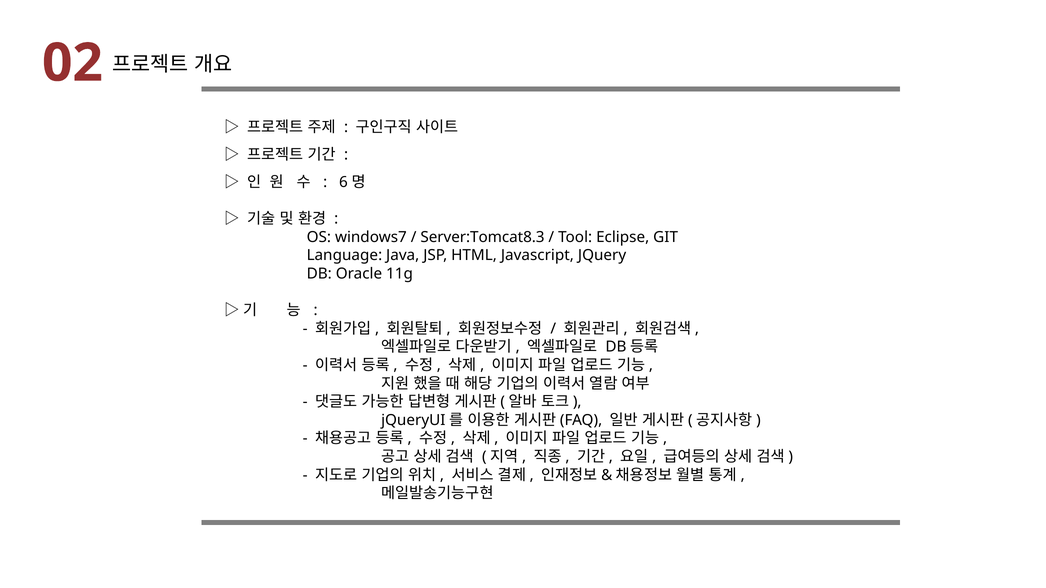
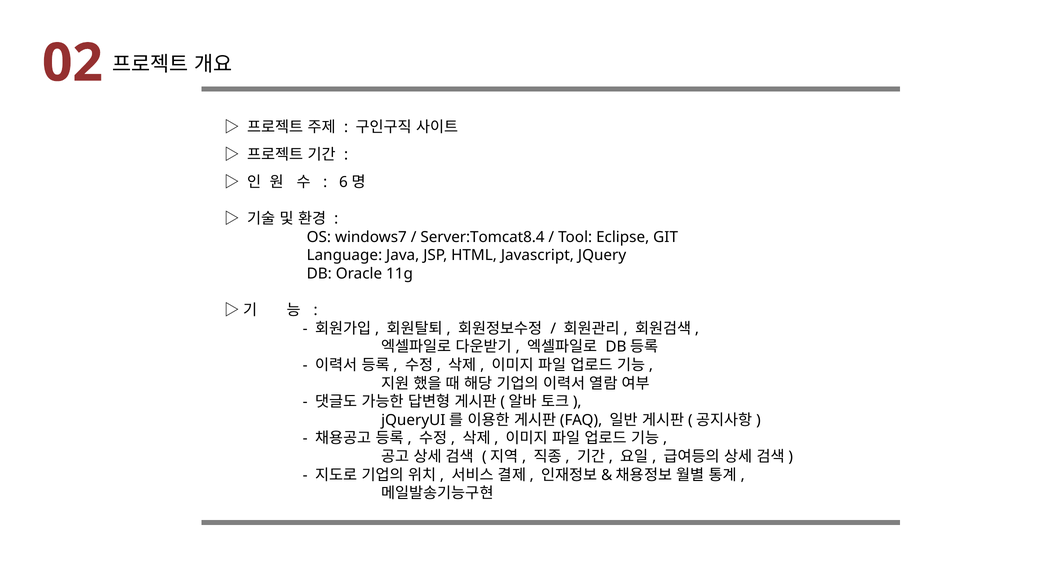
Server:Tomcat8.3: Server:Tomcat8.3 -> Server:Tomcat8.4 (483, 237)
